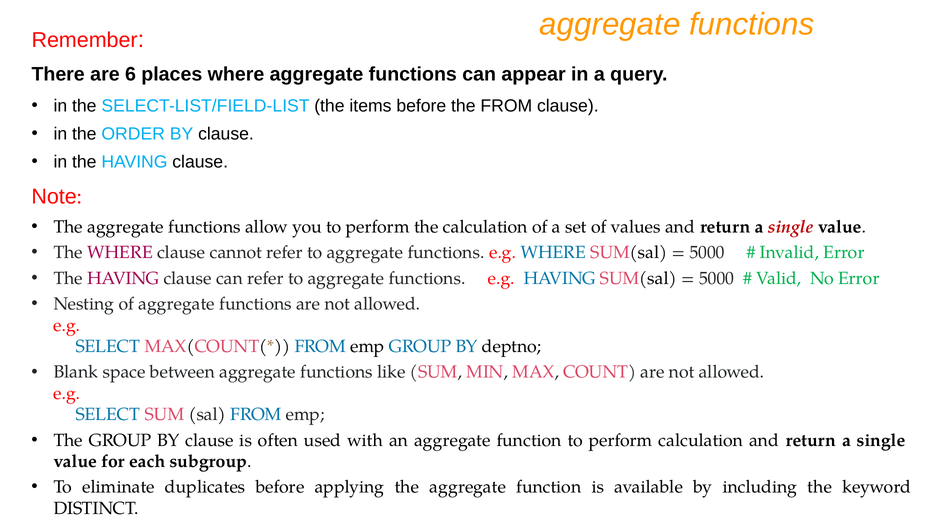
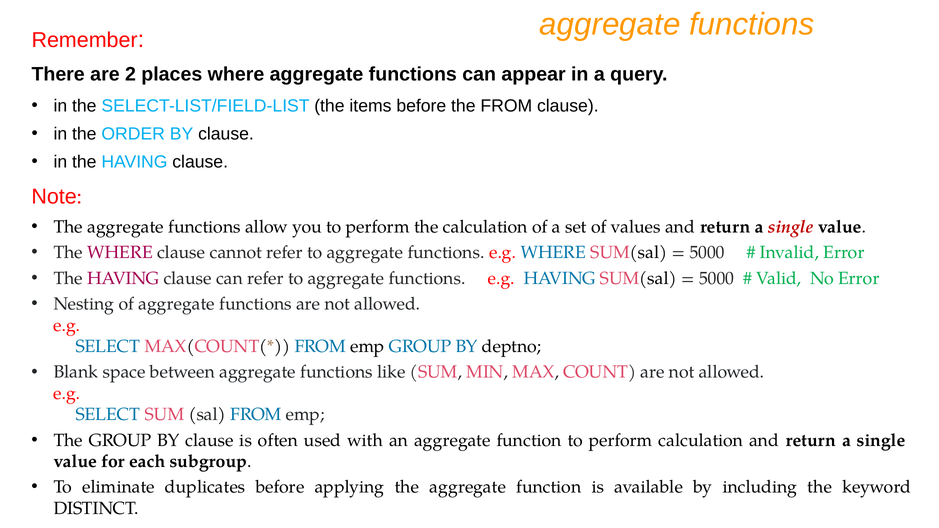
6: 6 -> 2 (130, 74)
